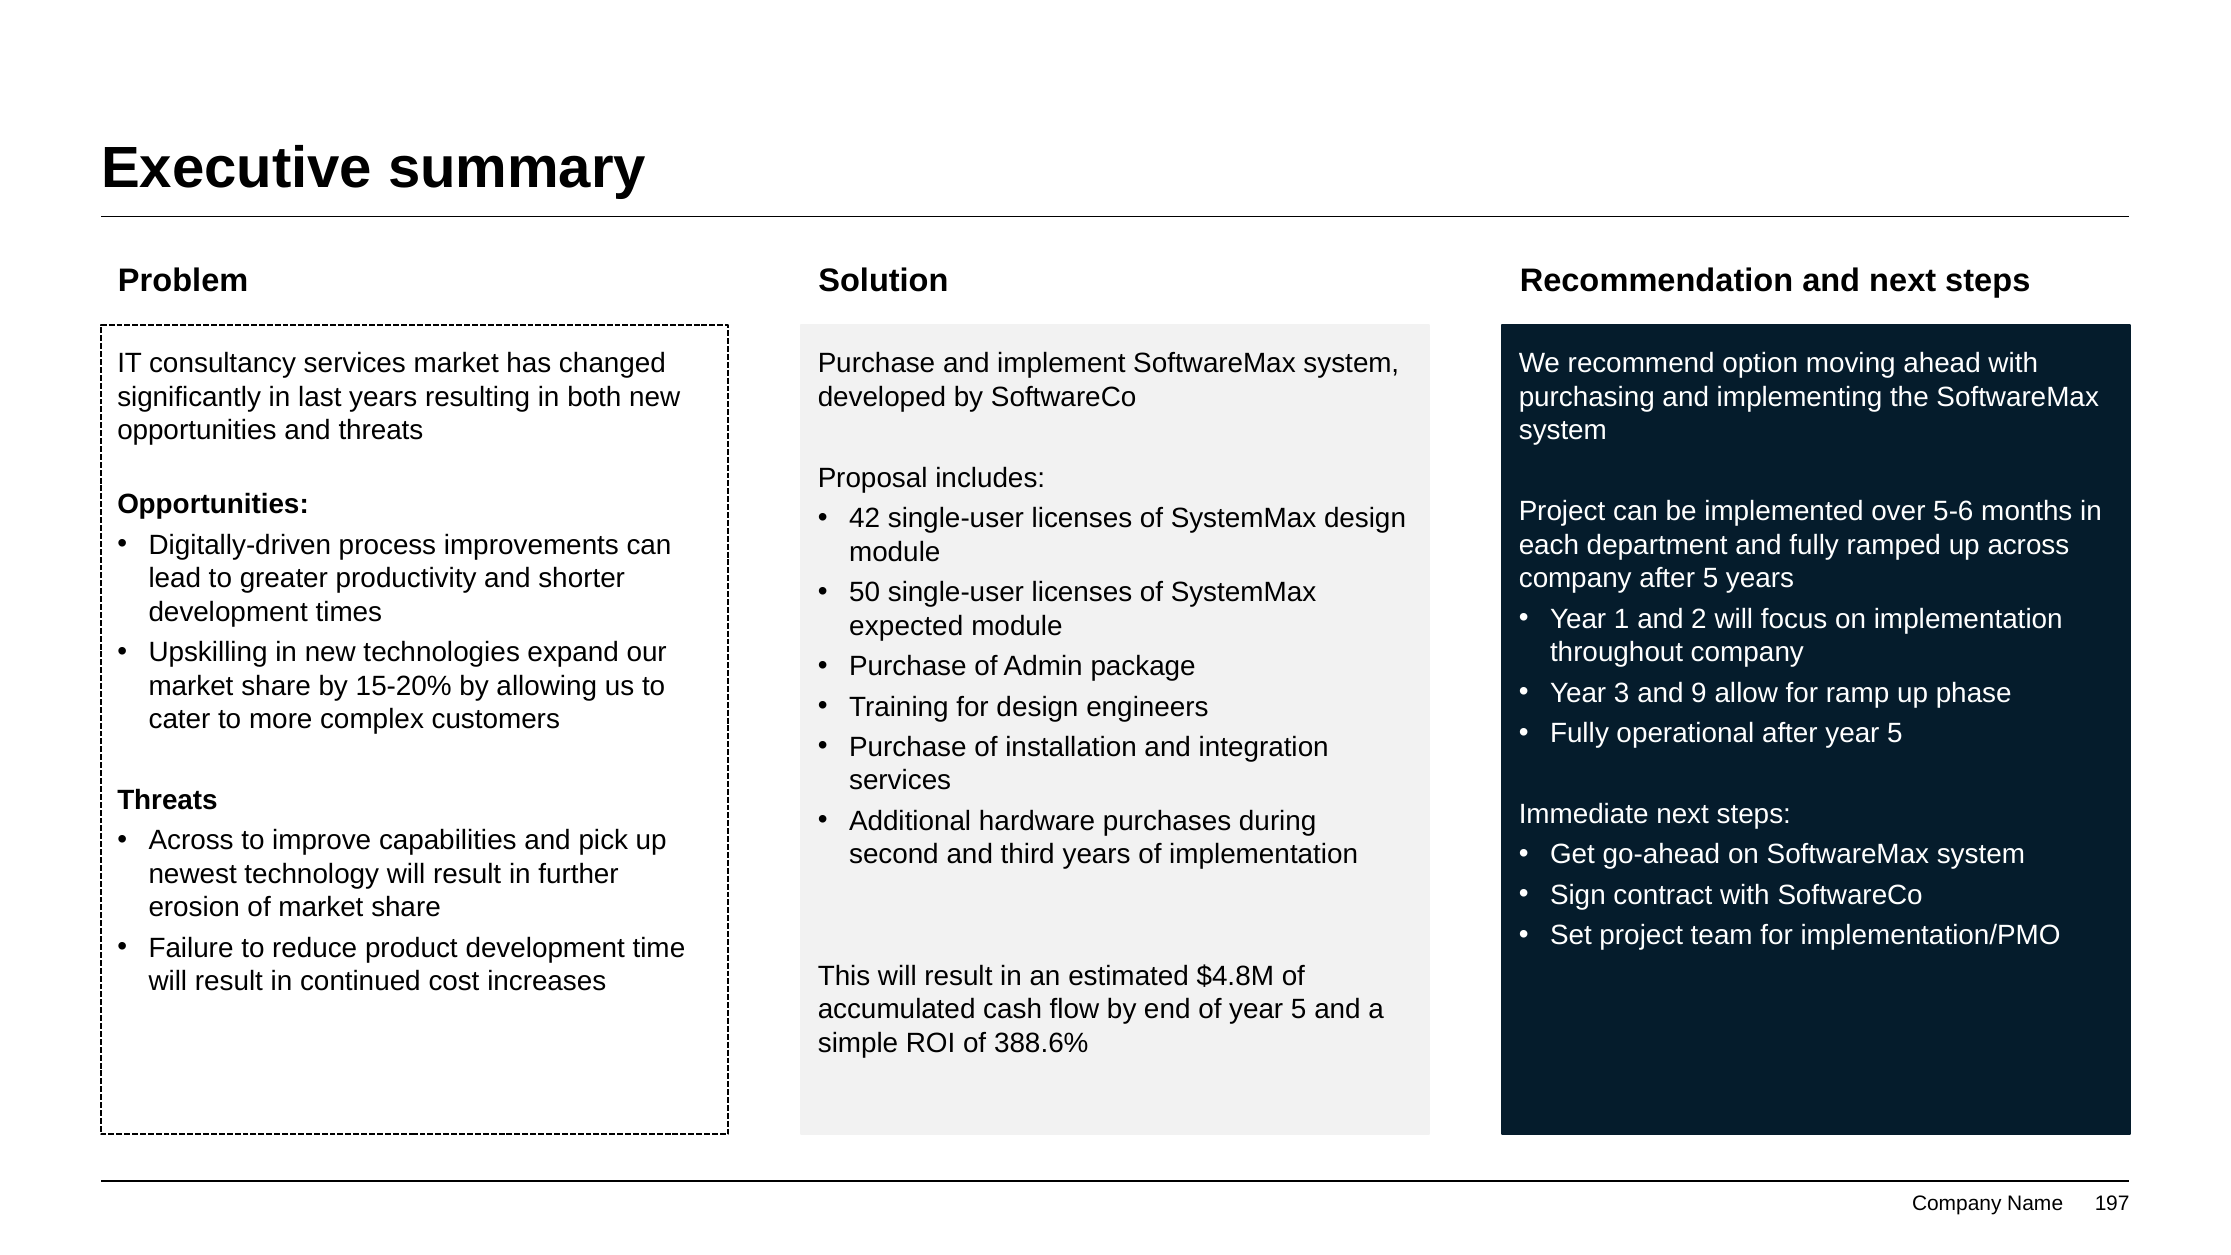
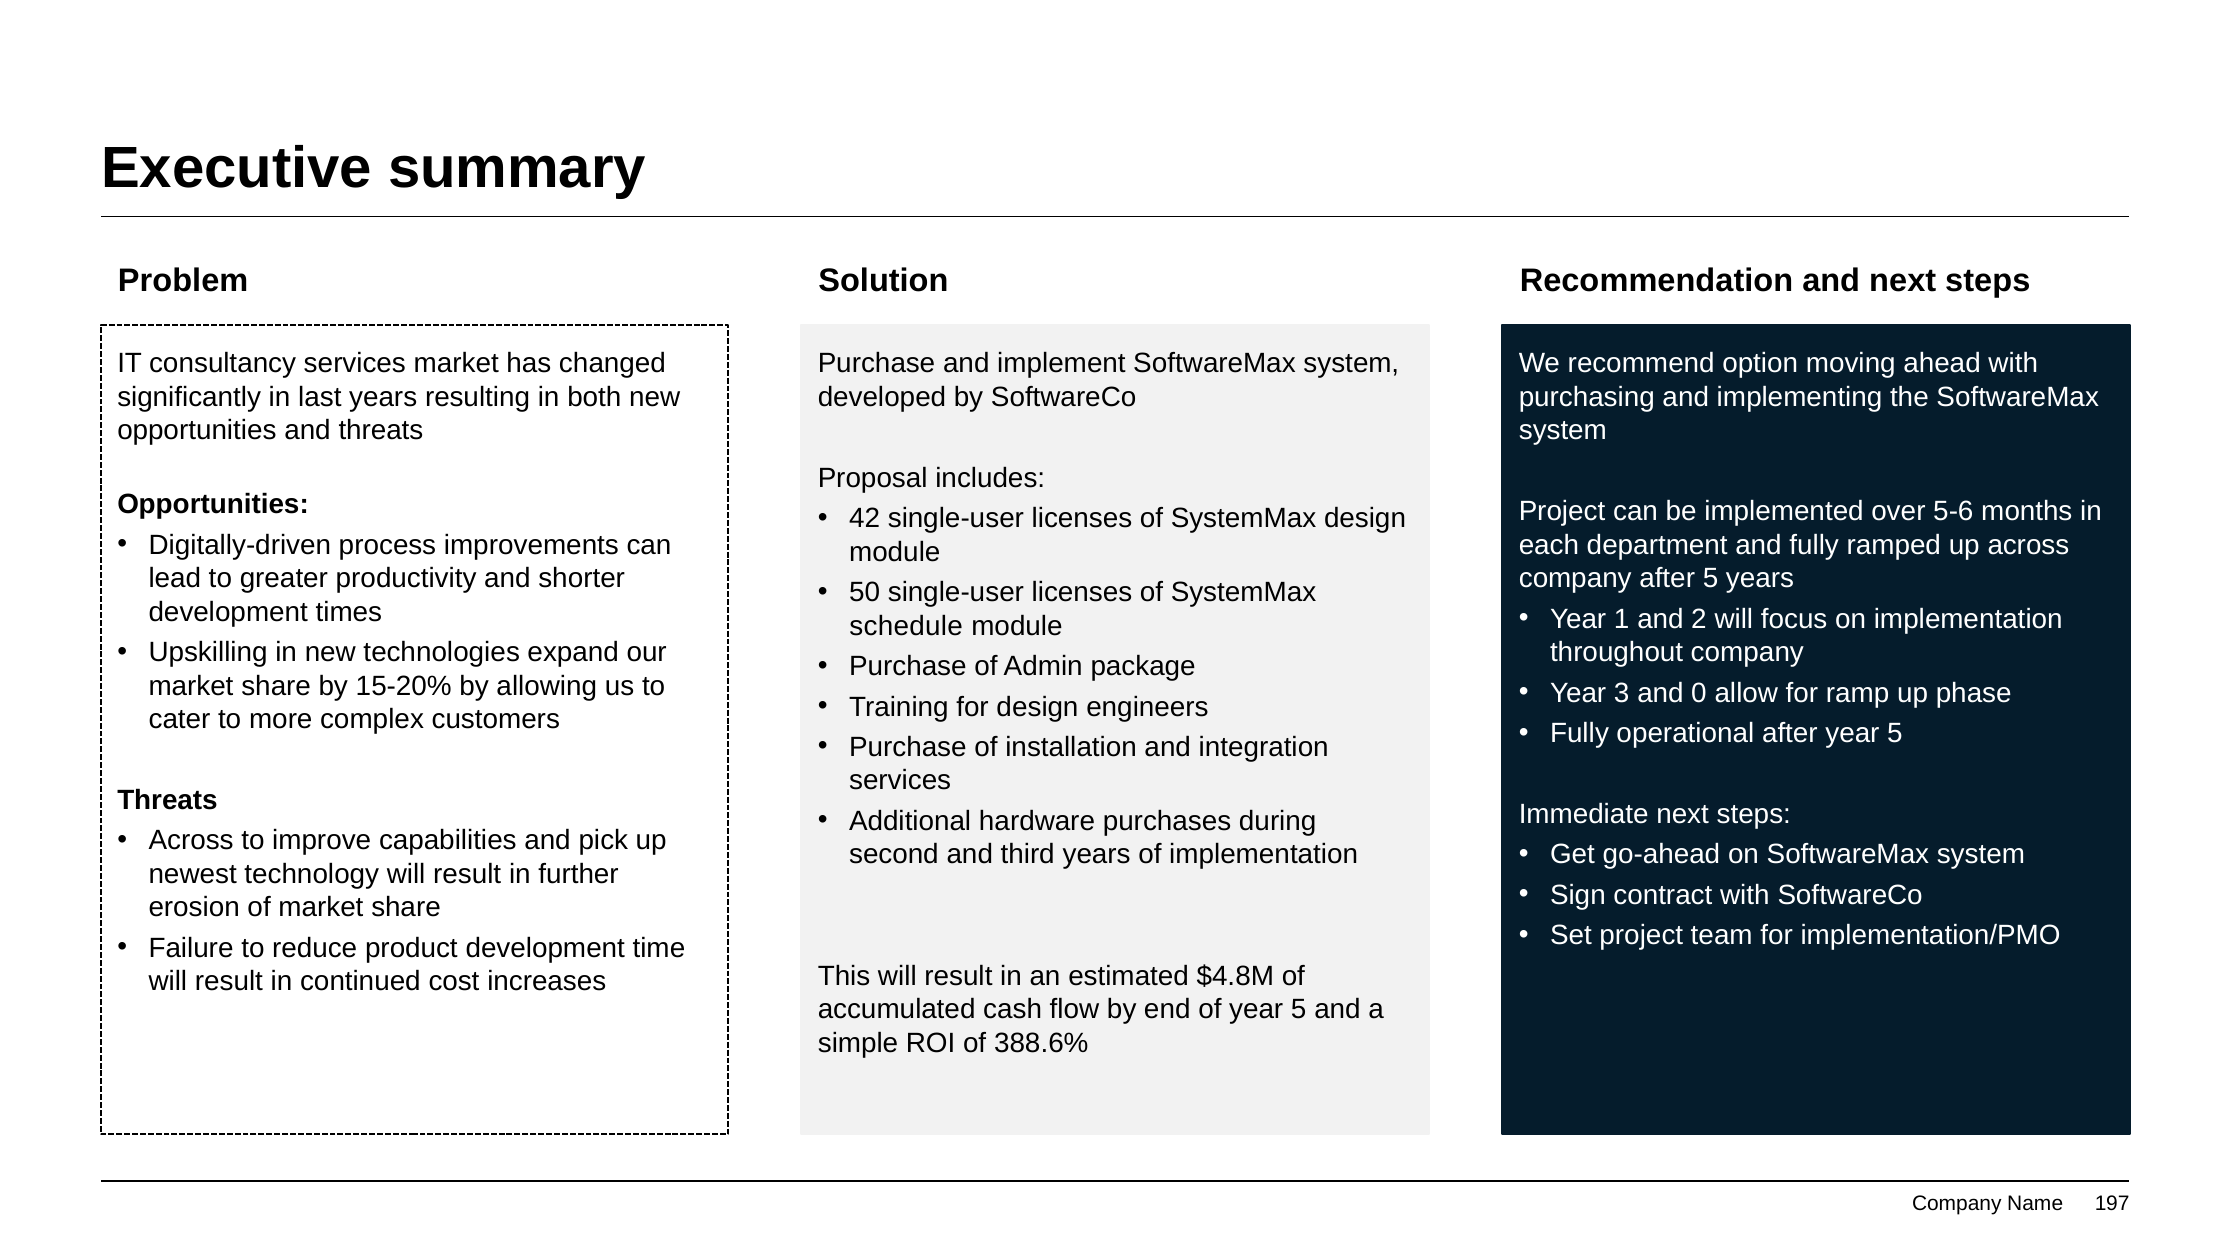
expected: expected -> schedule (906, 626)
9: 9 -> 0 (1699, 693)
